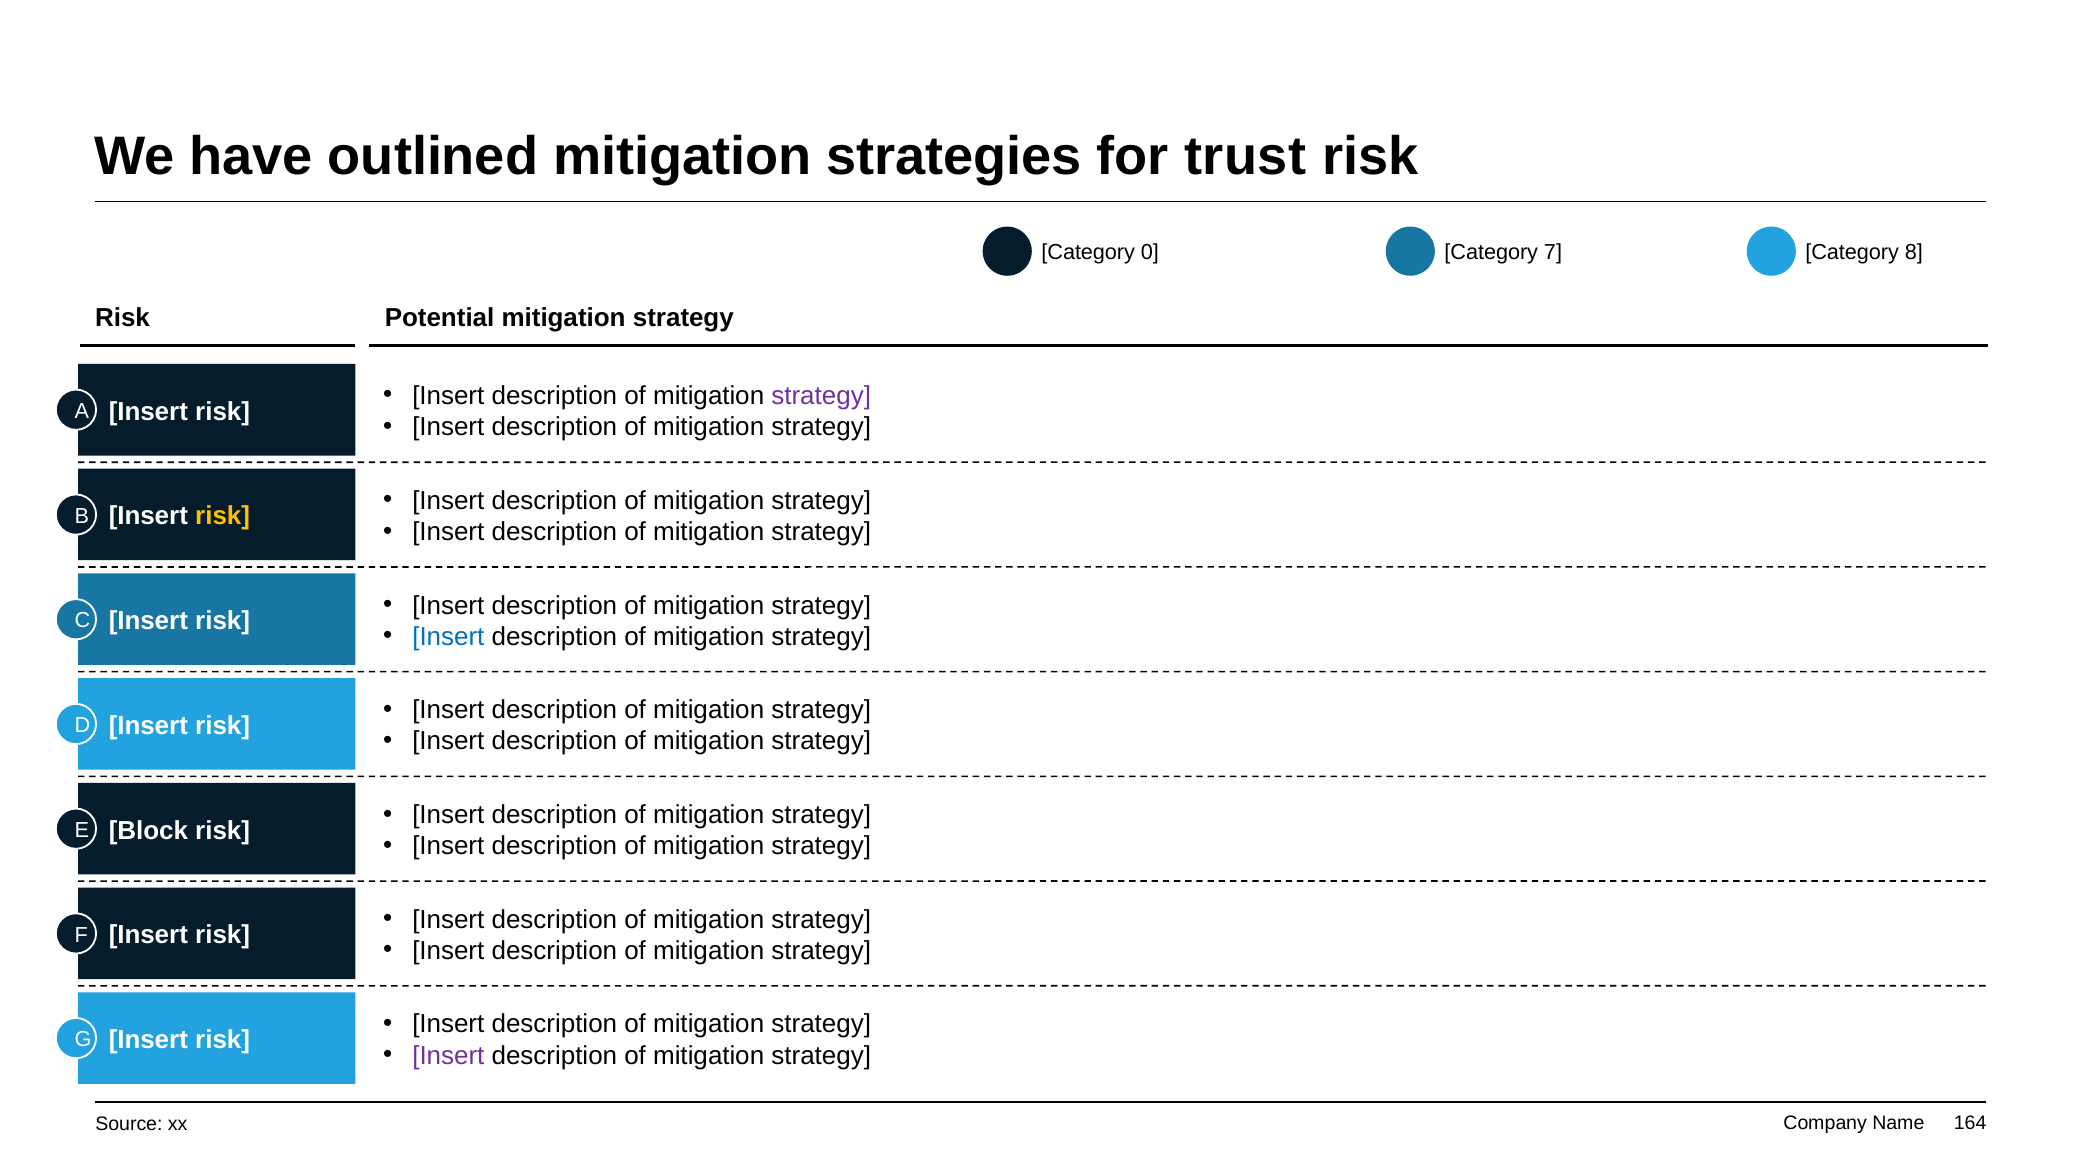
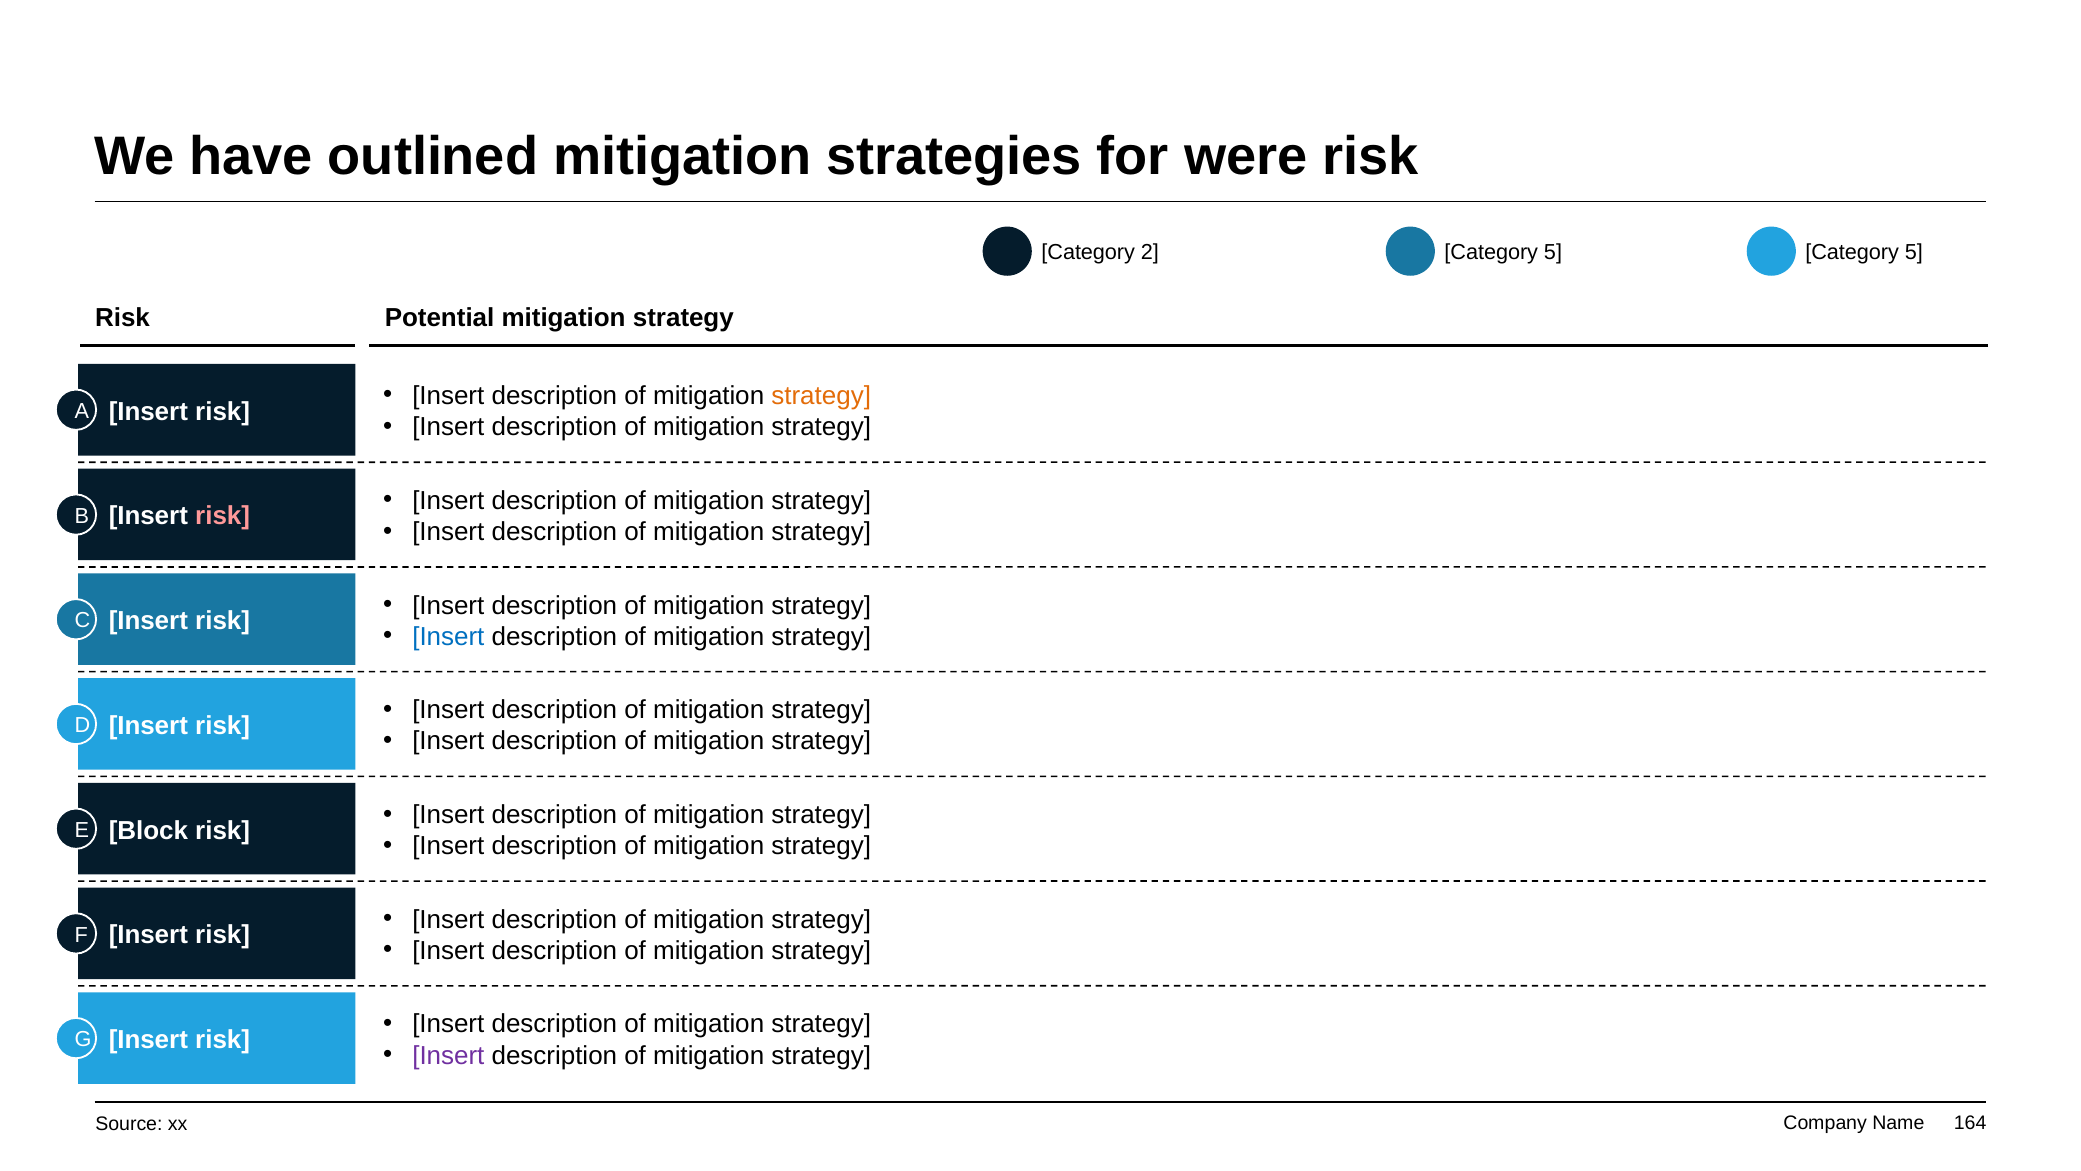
trust: trust -> were (1246, 157)
0: 0 -> 2 (1150, 253)
7: 7 -> 5 (1553, 253)
8: 8 -> 5 (1914, 253)
strategy colour: purple -> orange (821, 396)
risk colour: yellow -> pink (223, 516)
